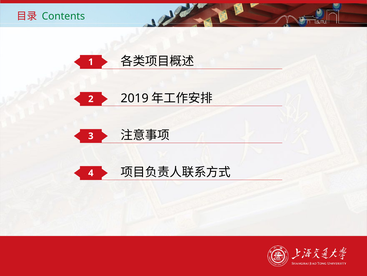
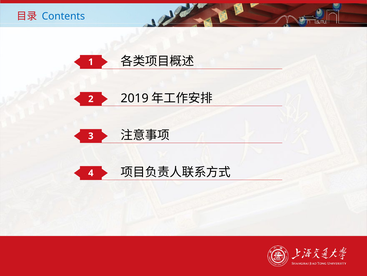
Contents colour: green -> blue (63, 16)
